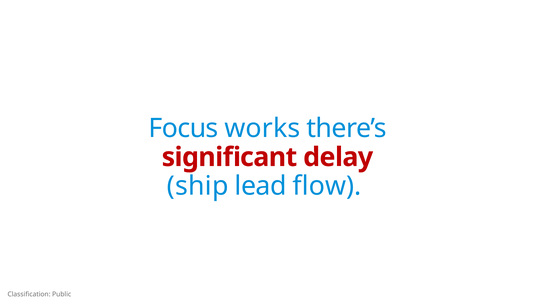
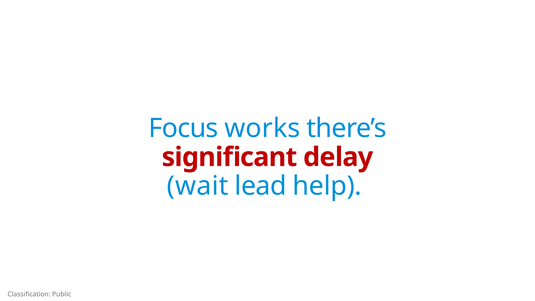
ship: ship -> wait (198, 186)
flow: flow -> help (327, 186)
